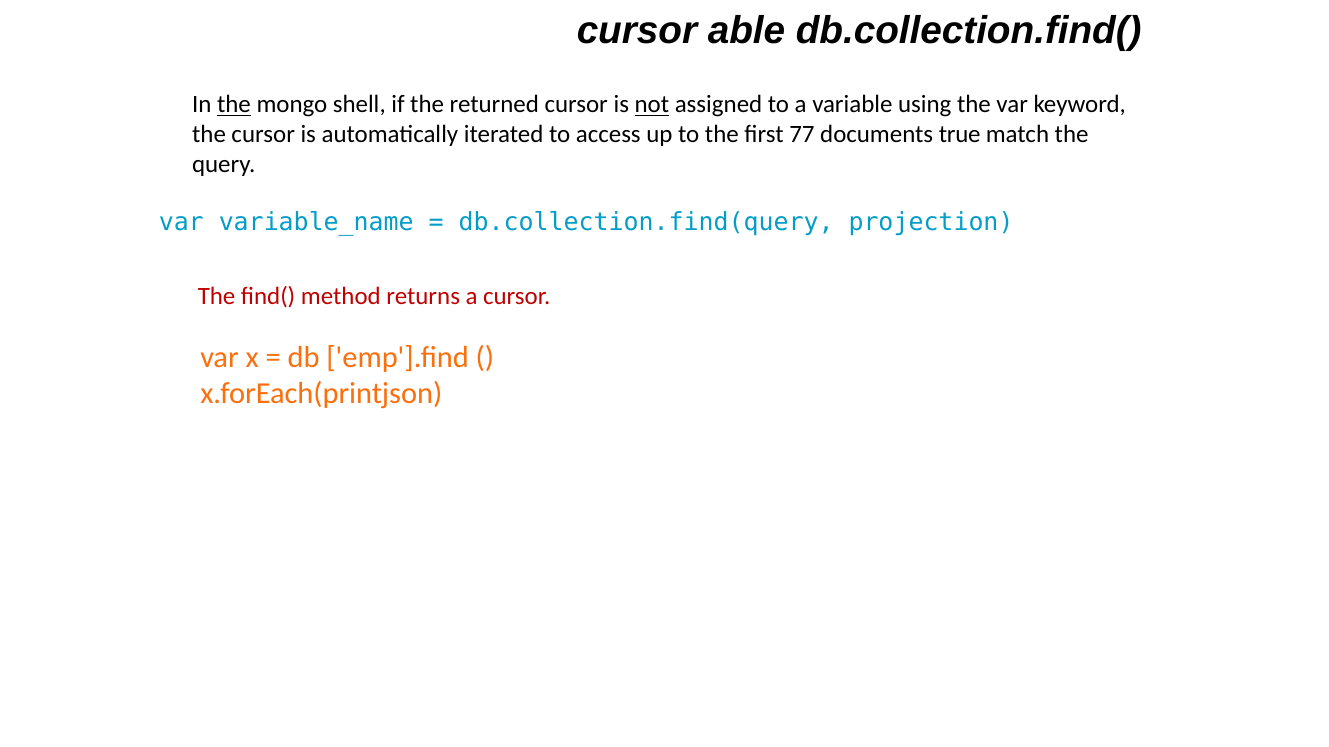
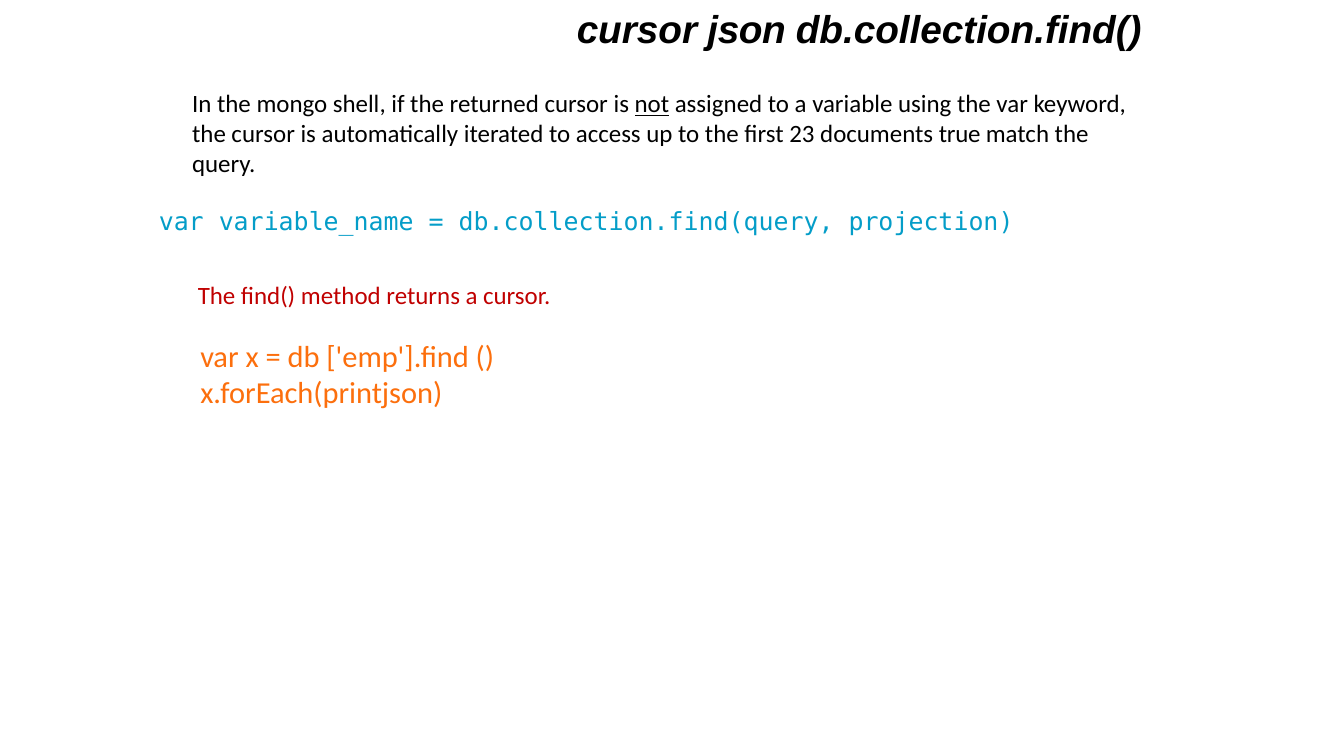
able: able -> json (747, 31)
the underline: present -> none (234, 105)
77: 77 -> 23 (802, 135)
